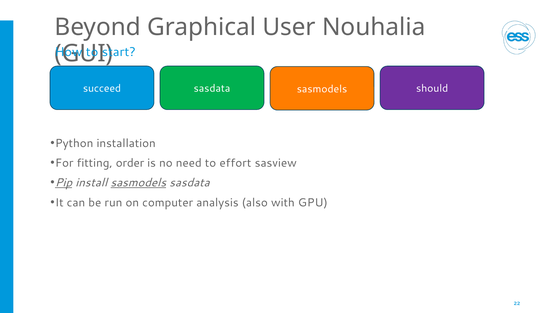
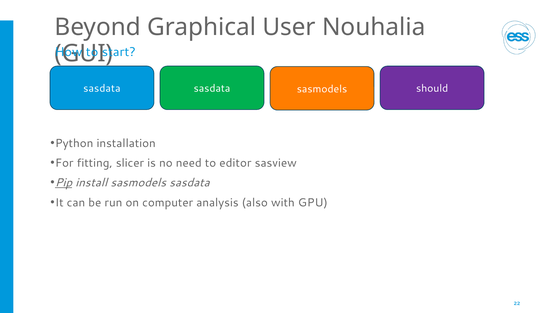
succeed: succeed -> sasdata (102, 89)
order: order -> slicer (130, 163)
effort: effort -> editor (235, 163)
sasmodels underline: present -> none (138, 183)
